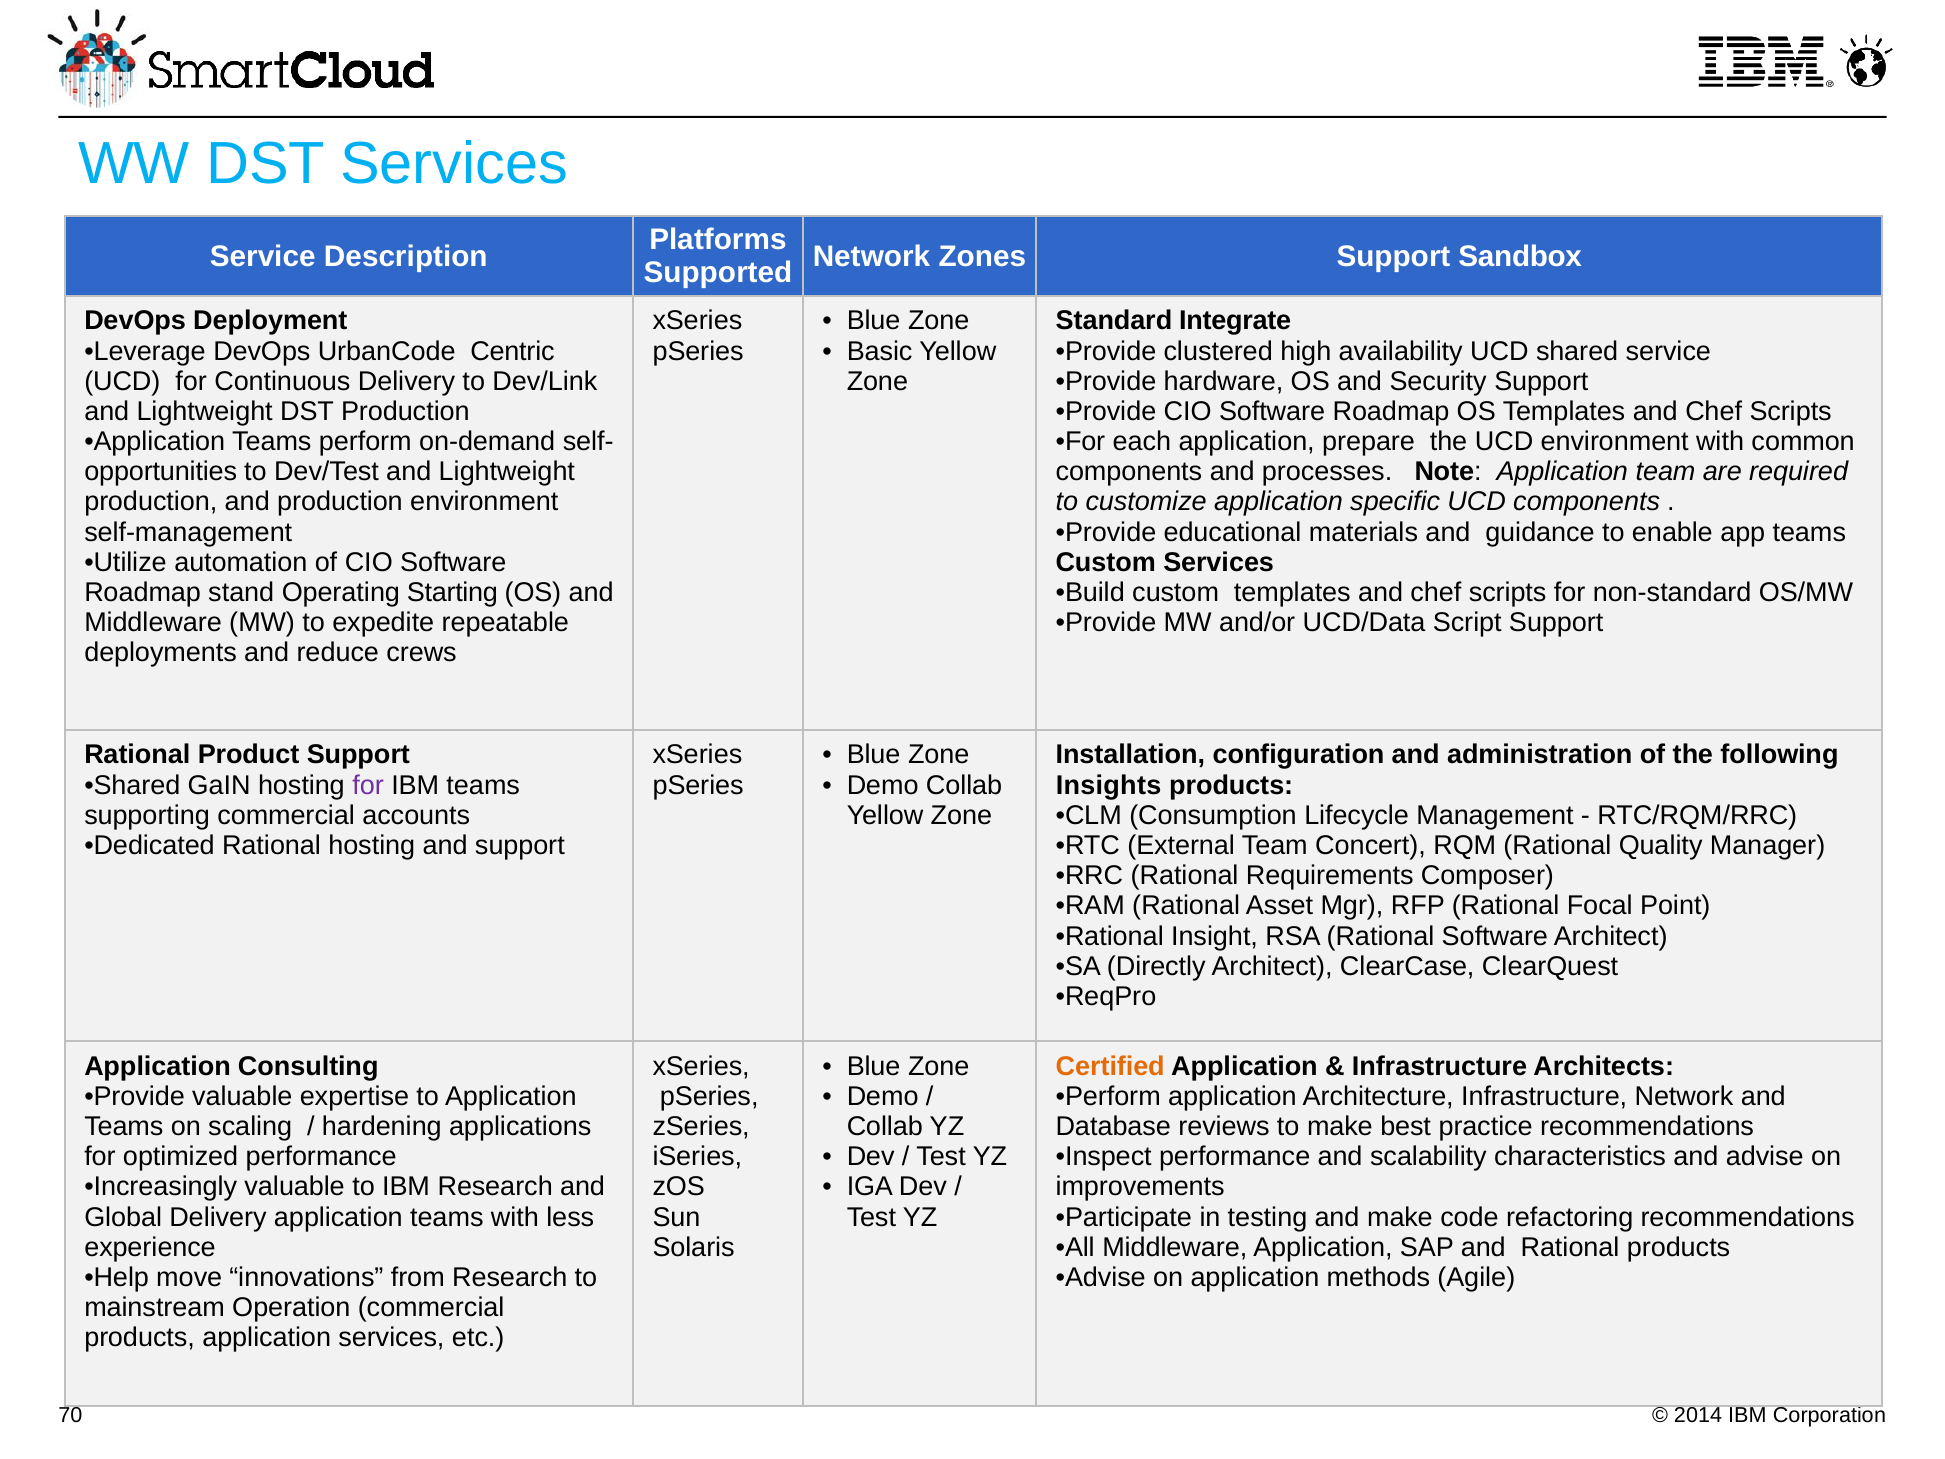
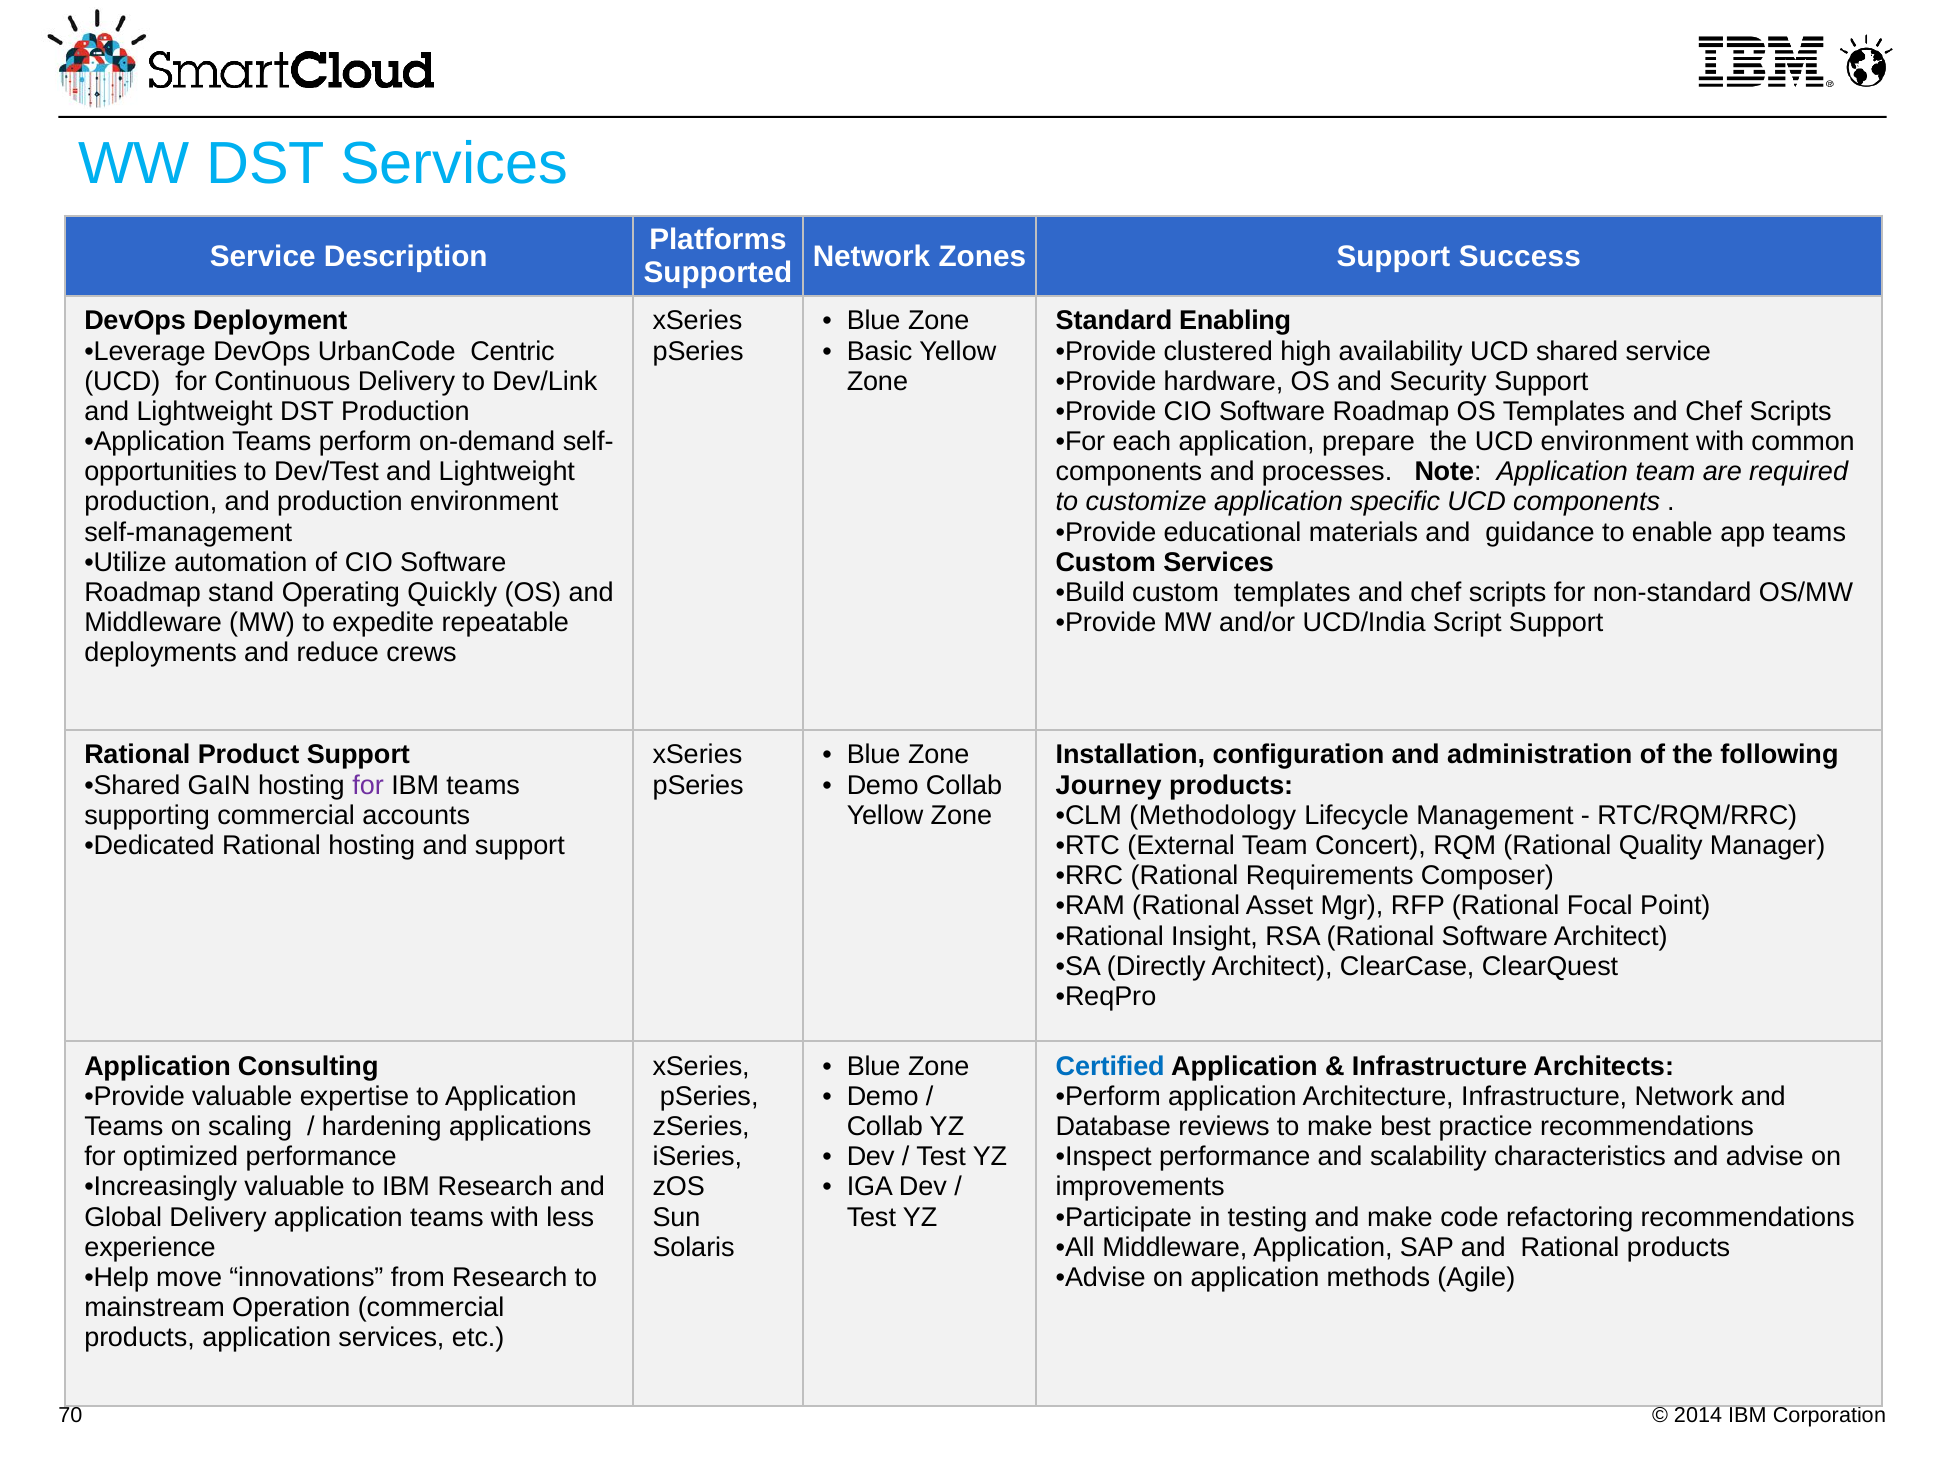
Sandbox: Sandbox -> Success (1520, 256)
Integrate: Integrate -> Enabling (1235, 321)
Starting: Starting -> Quickly (452, 592)
UCD/Data: UCD/Data -> UCD/India (1364, 623)
Insights: Insights -> Journey (1109, 785)
Consumption: Consumption -> Methodology (1213, 815)
Certified colour: orange -> blue (1110, 1066)
